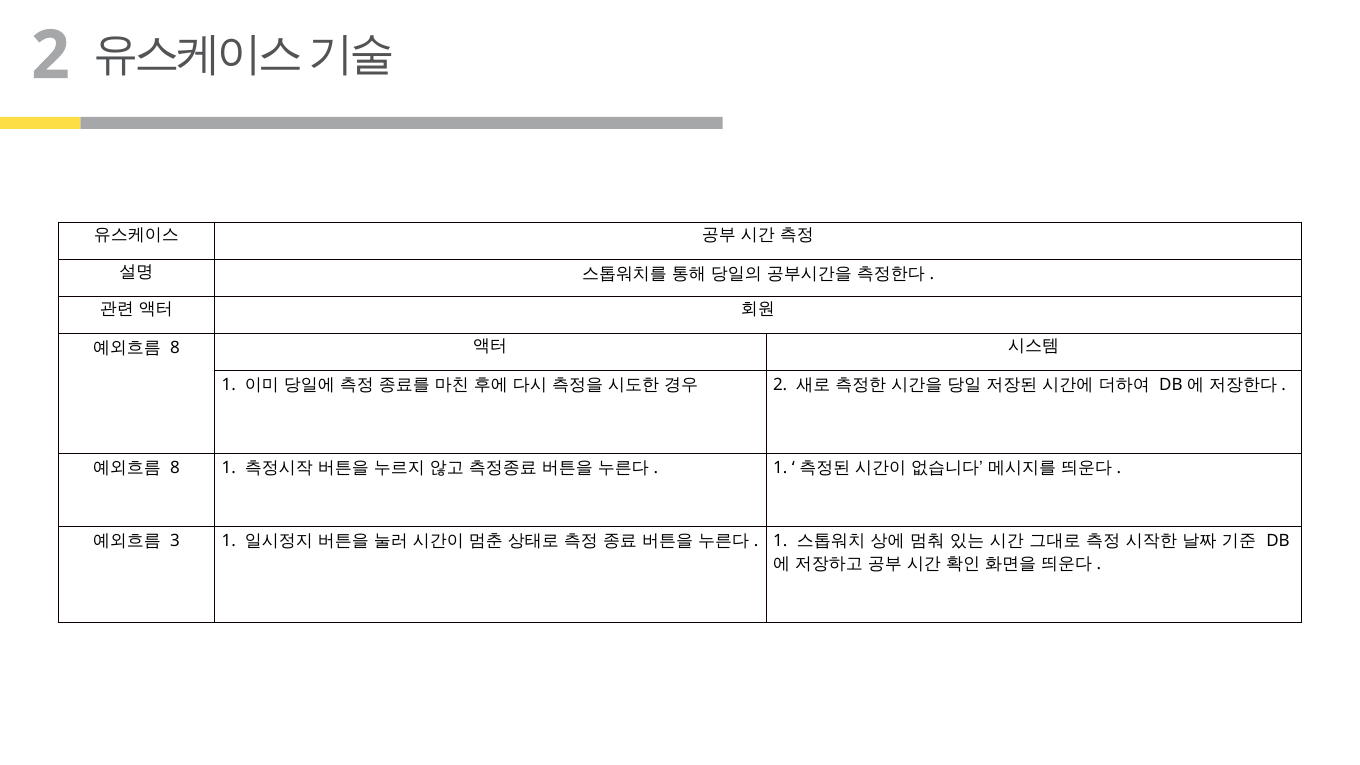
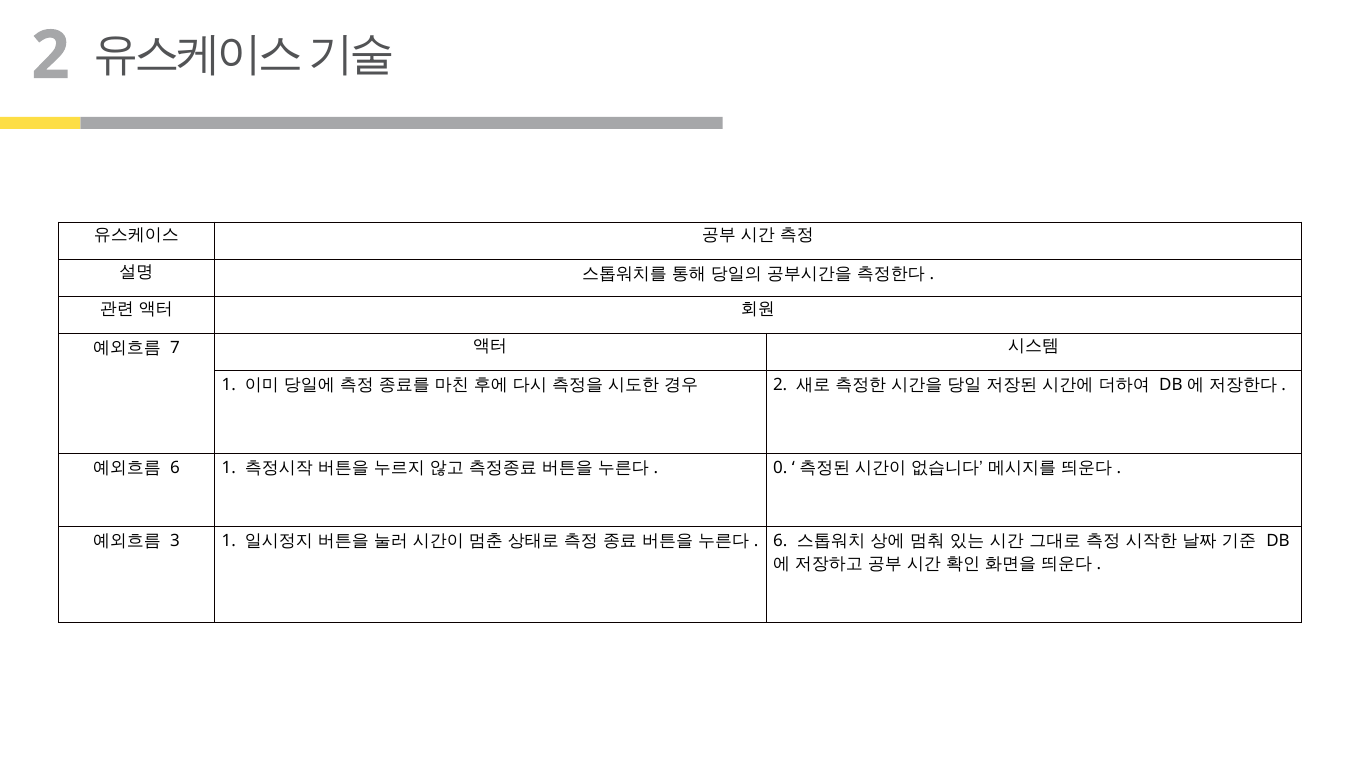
8: 8 -> 7 (175, 348)
8: 8 -> 6 (175, 468)
1: 1 -> 0 (780, 468)
1: 1 -> 6 (780, 541)
